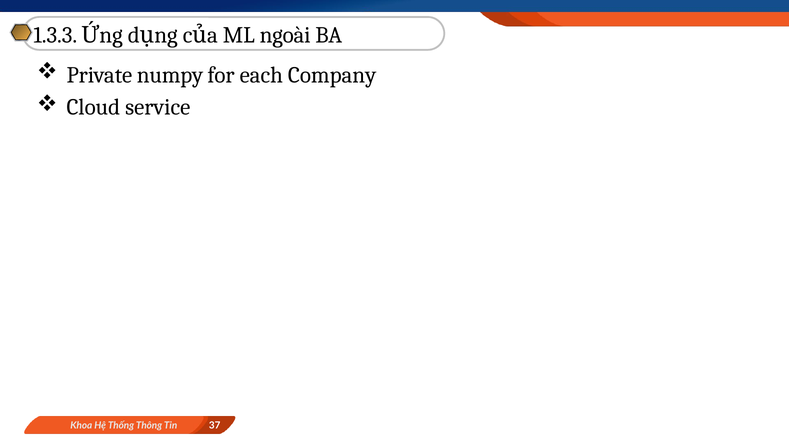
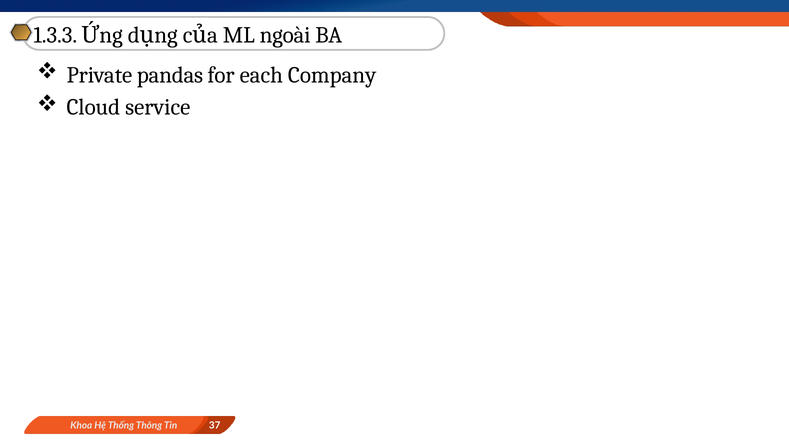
numpy: numpy -> pandas (170, 75)
